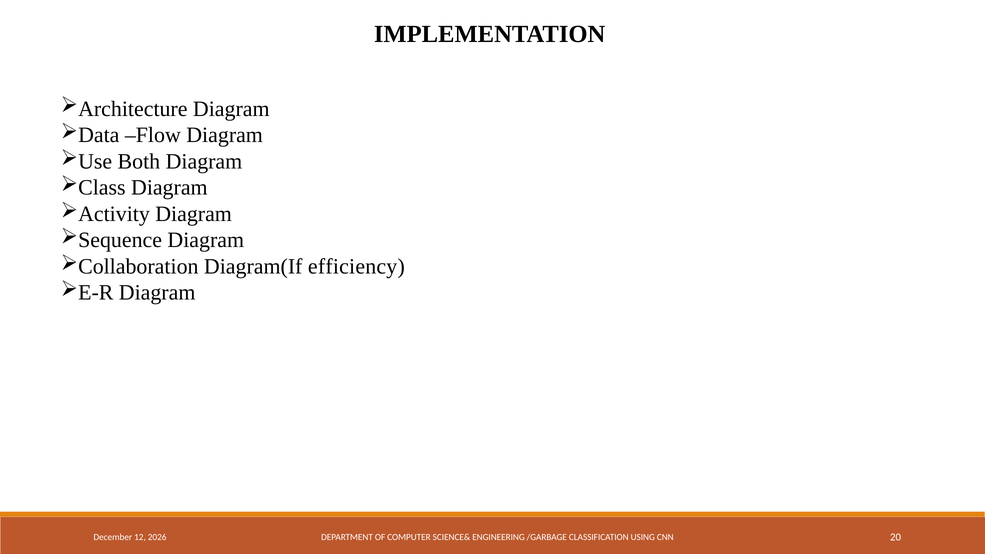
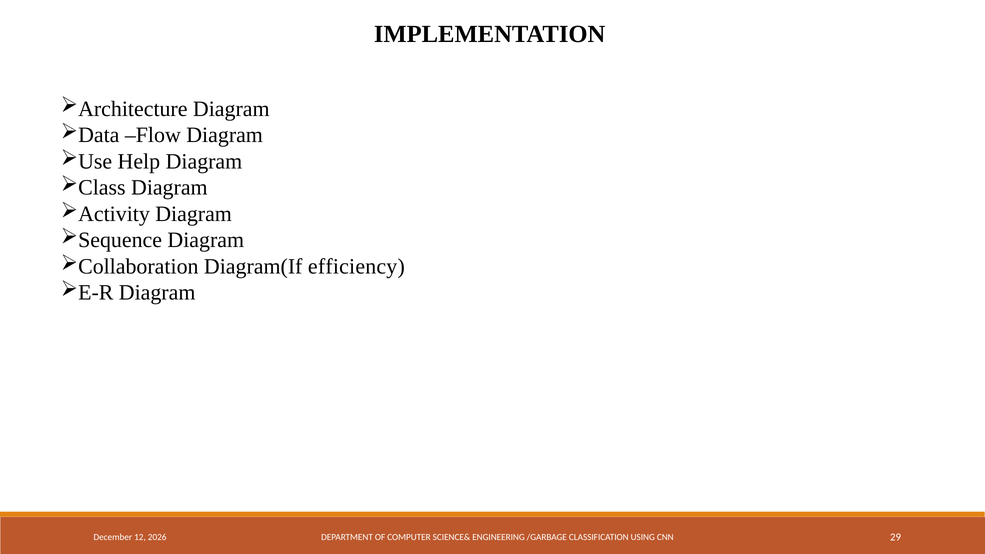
Both: Both -> Help (139, 161)
20: 20 -> 29 (896, 537)
